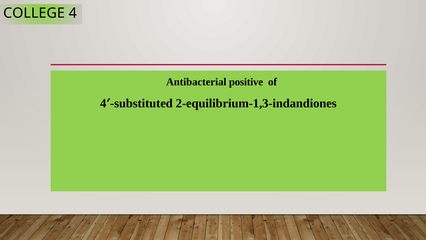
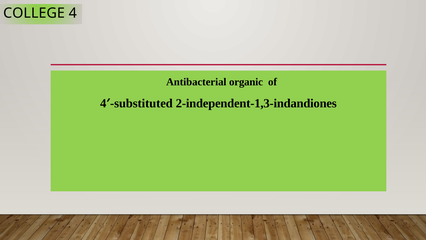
positive: positive -> organic (246, 82)
2-equilibrium-1,3-indandiones: 2-equilibrium-1,3-indandiones -> 2-independent-1,3-indandiones (256, 103)
